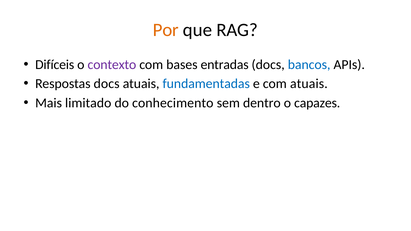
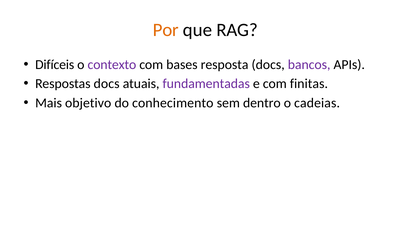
entradas: entradas -> resposta (225, 65)
bancos colour: blue -> purple (309, 65)
fundamentadas colour: blue -> purple (206, 84)
com atuais: atuais -> finitas (309, 84)
limitado: limitado -> objetivo (88, 103)
capazes: capazes -> cadeias (317, 103)
